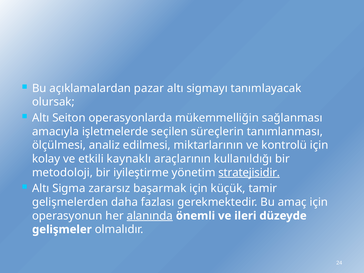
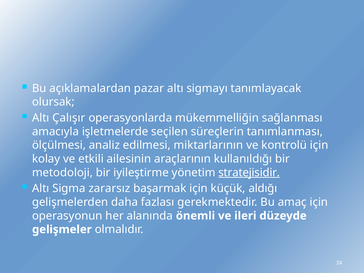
Seiton: Seiton -> Çalışır (69, 118)
kaynaklı: kaynaklı -> ailesinin (129, 159)
tamir: tamir -> aldığı (263, 188)
alanında underline: present -> none (150, 216)
